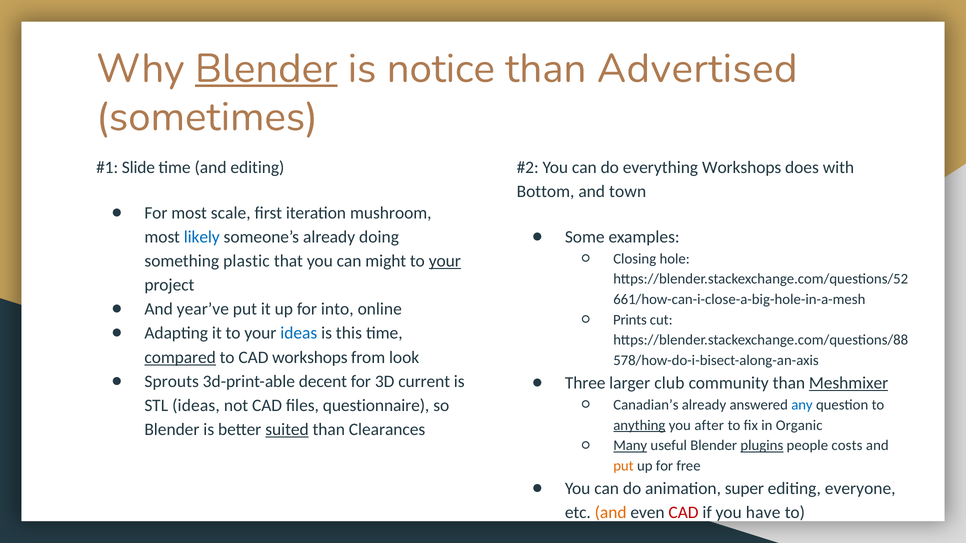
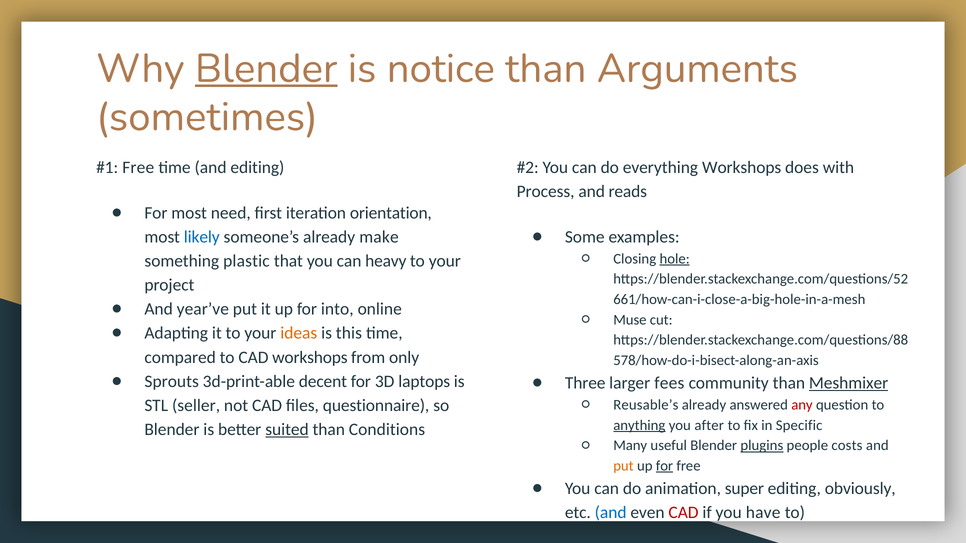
Advertised: Advertised -> Arguments (697, 69)
Slide: Slide -> Free (138, 168)
Bottom: Bottom -> Process (546, 192)
town: town -> reads (628, 192)
scale: scale -> need (231, 213)
mushroom: mushroom -> orientation (391, 213)
doing: doing -> make (379, 237)
hole underline: none -> present (675, 259)
might: might -> heavy (386, 261)
your underline: present -> none (445, 261)
Prints: Prints -> Muse (630, 320)
ideas colour: blue -> orange (299, 333)
compared underline: present -> none (180, 358)
look: look -> only (404, 358)
current: current -> laptops (424, 382)
club: club -> fees (669, 383)
Canadian’s: Canadian’s -> Reusable’s (646, 405)
any colour: blue -> red (802, 405)
STL ideas: ideas -> seller (196, 406)
Organic: Organic -> Specific (799, 425)
Clearances: Clearances -> Conditions (387, 430)
Many underline: present -> none (630, 446)
for underline: none -> present (664, 466)
everyone: everyone -> obviously (860, 489)
and colour: orange -> blue (611, 513)
